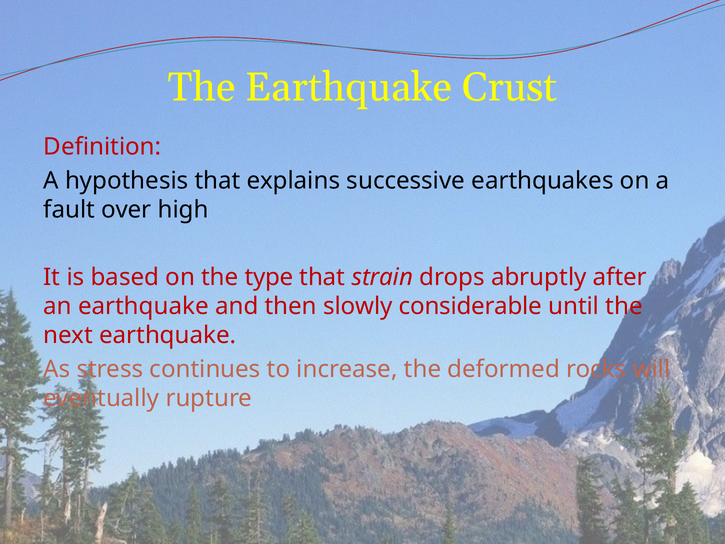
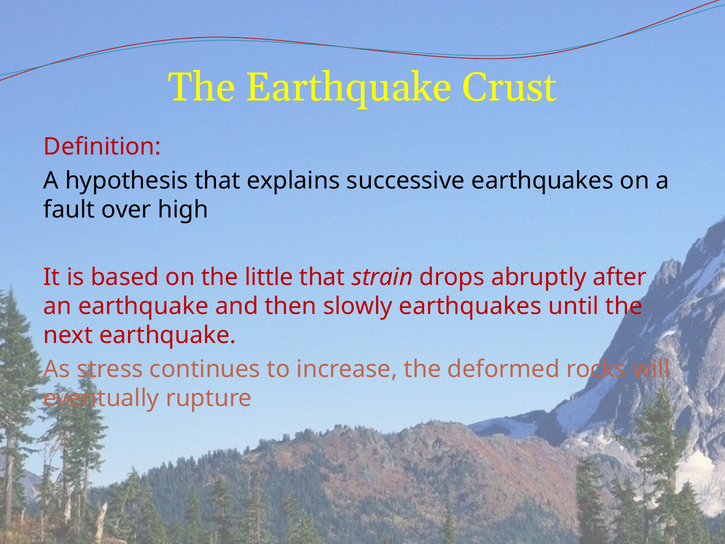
type: type -> little (269, 277)
slowly considerable: considerable -> earthquakes (470, 306)
